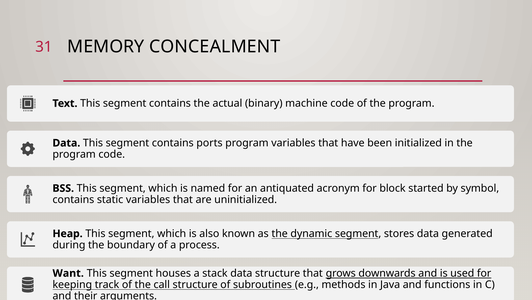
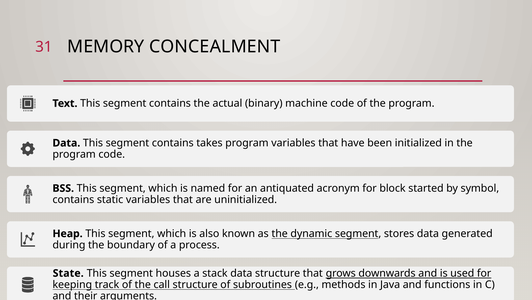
ports: ports -> takes (209, 143)
Want: Want -> State (68, 273)
